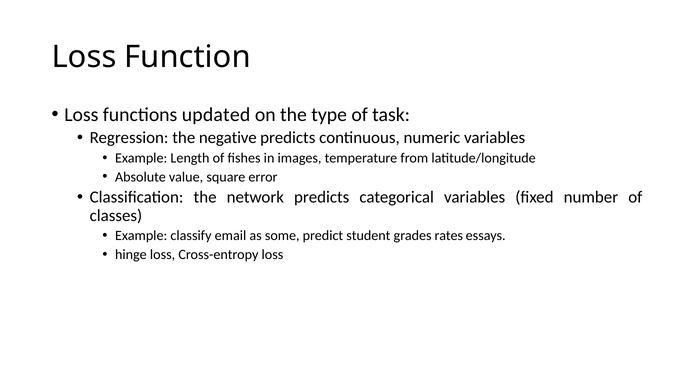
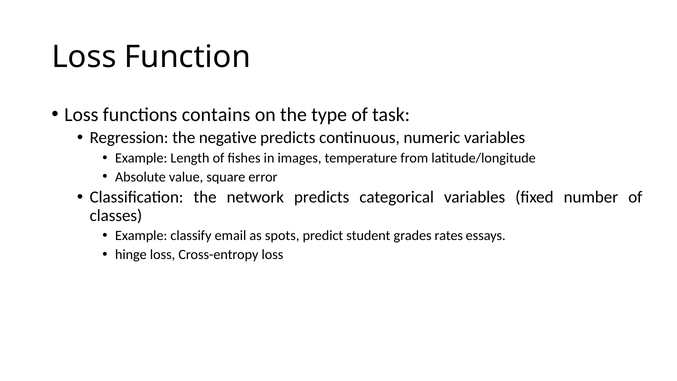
updated: updated -> contains (216, 114)
some: some -> spots (282, 236)
